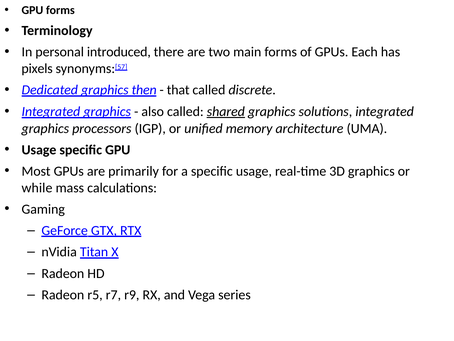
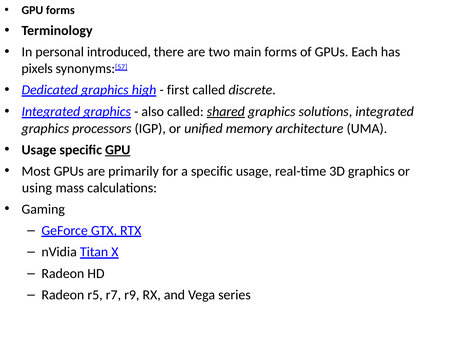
then: then -> high (144, 90)
that: that -> first (178, 90)
GPU underline: none -> present (118, 150)
while: while -> using (37, 188)
